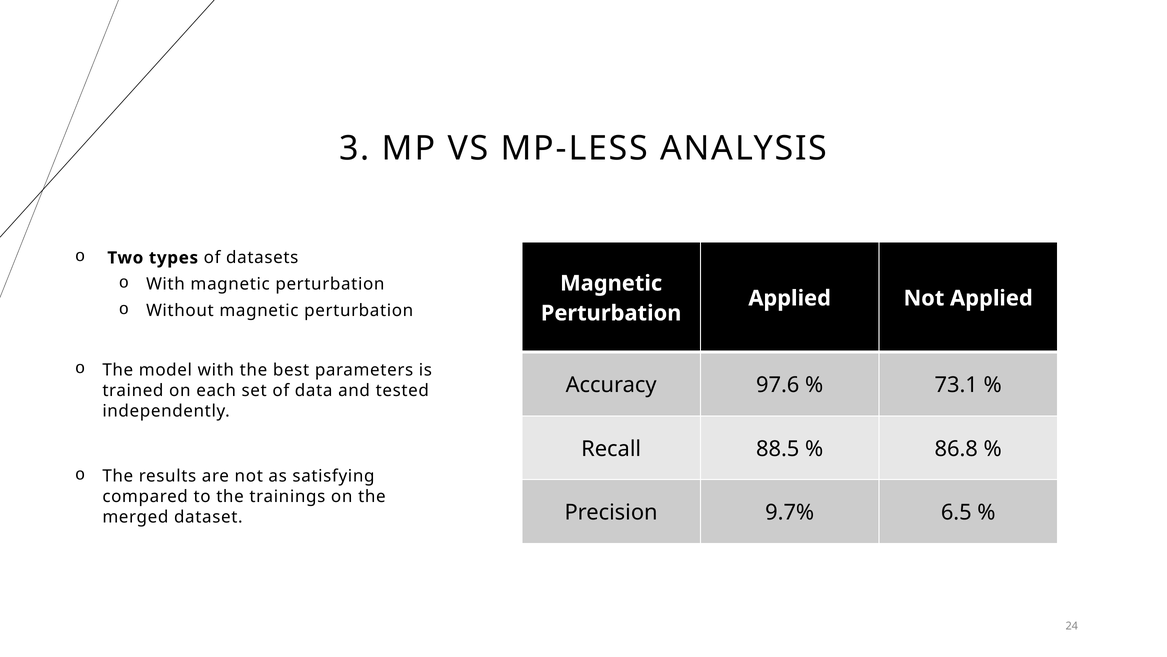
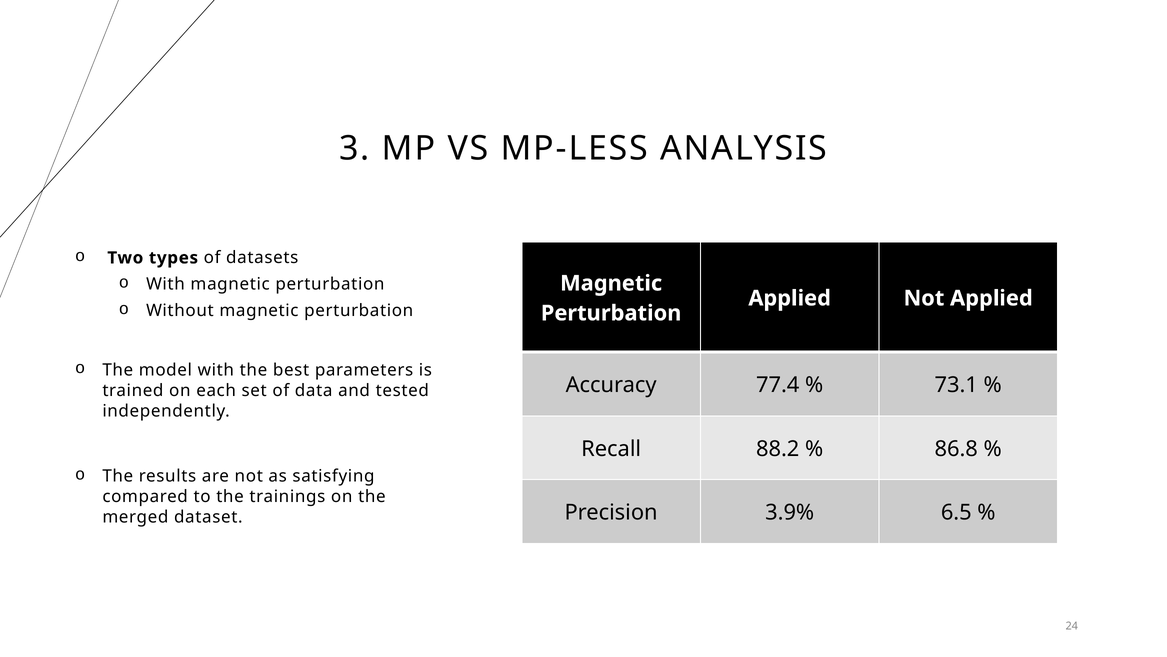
97.6: 97.6 -> 77.4 (778, 385)
88.5: 88.5 -> 88.2 (778, 449)
9.7%: 9.7% -> 3.9% (790, 512)
